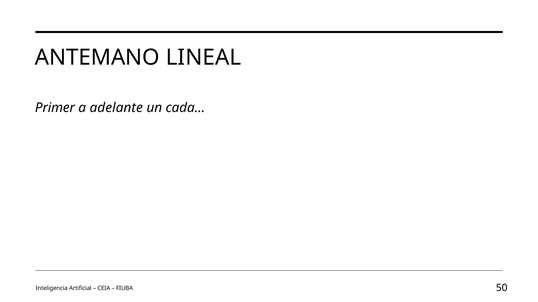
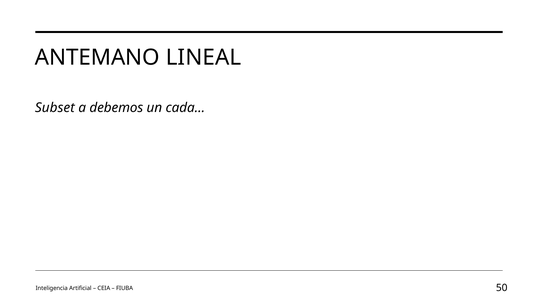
Primer: Primer -> Subset (55, 108)
adelante: adelante -> debemos (116, 108)
